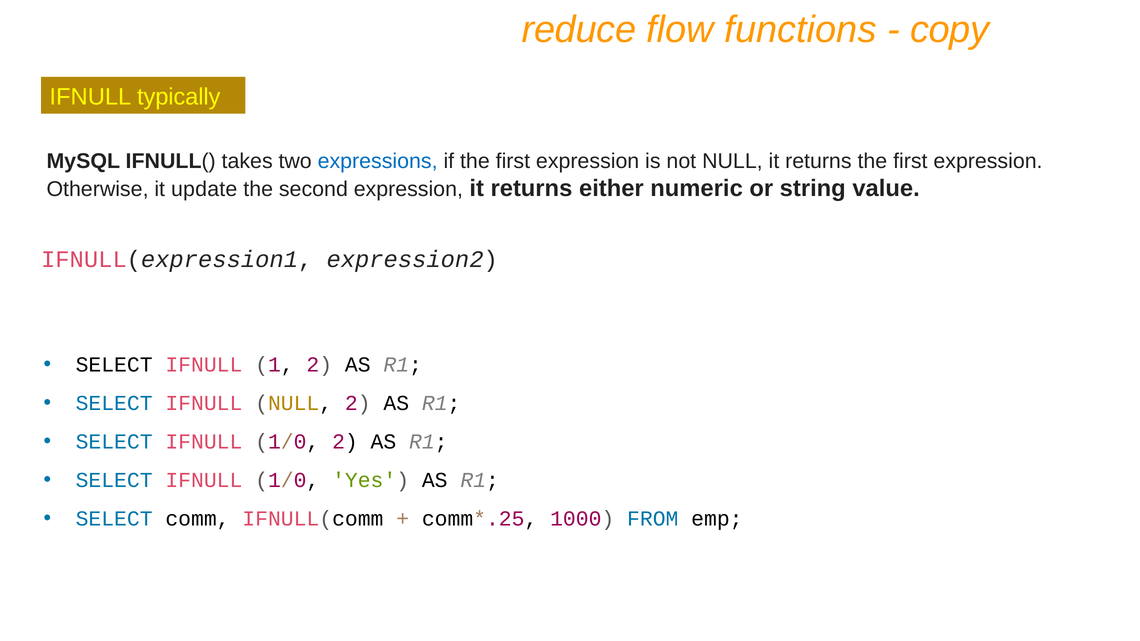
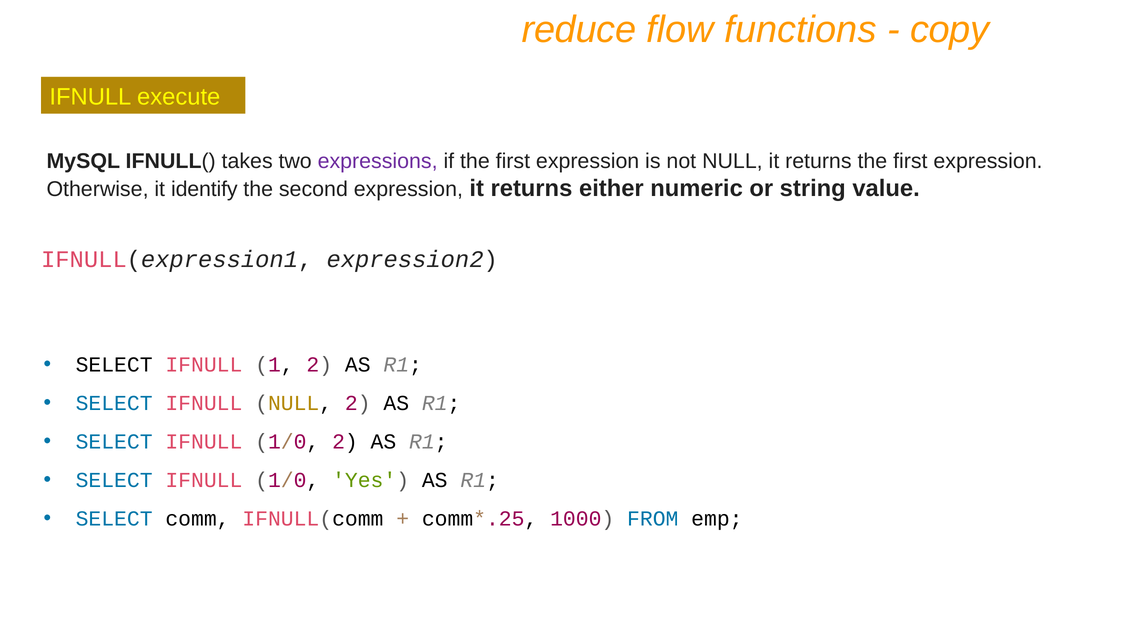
typically: typically -> execute (179, 97)
expressions colour: blue -> purple (378, 161)
update: update -> identify (204, 189)
